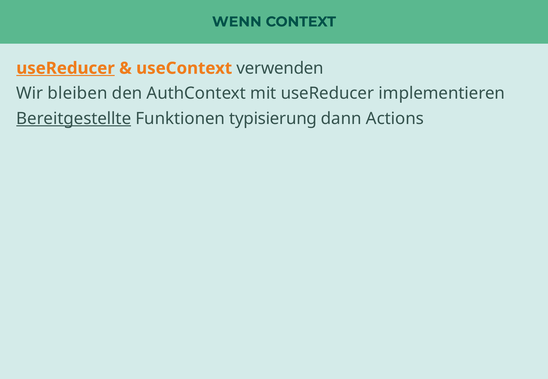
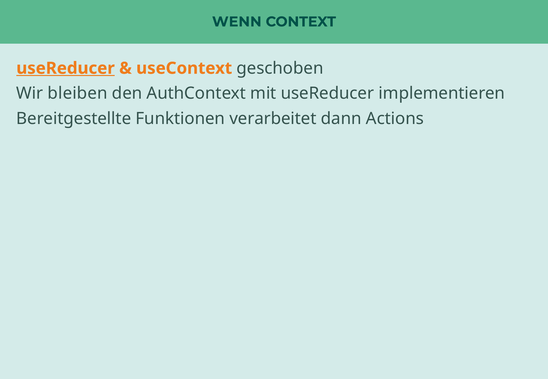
verwenden: verwenden -> geschoben (280, 68)
Bereitgestellte underline: present -> none (74, 119)
typisierung: typisierung -> verarbeitet (273, 119)
